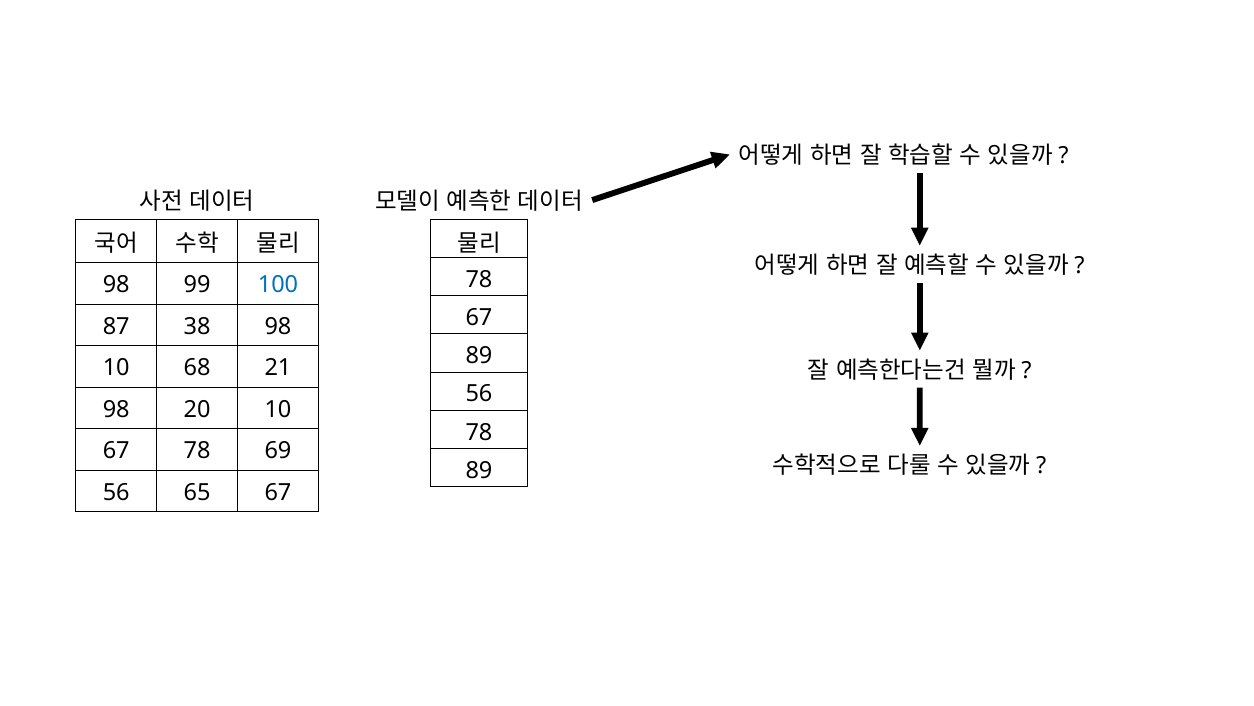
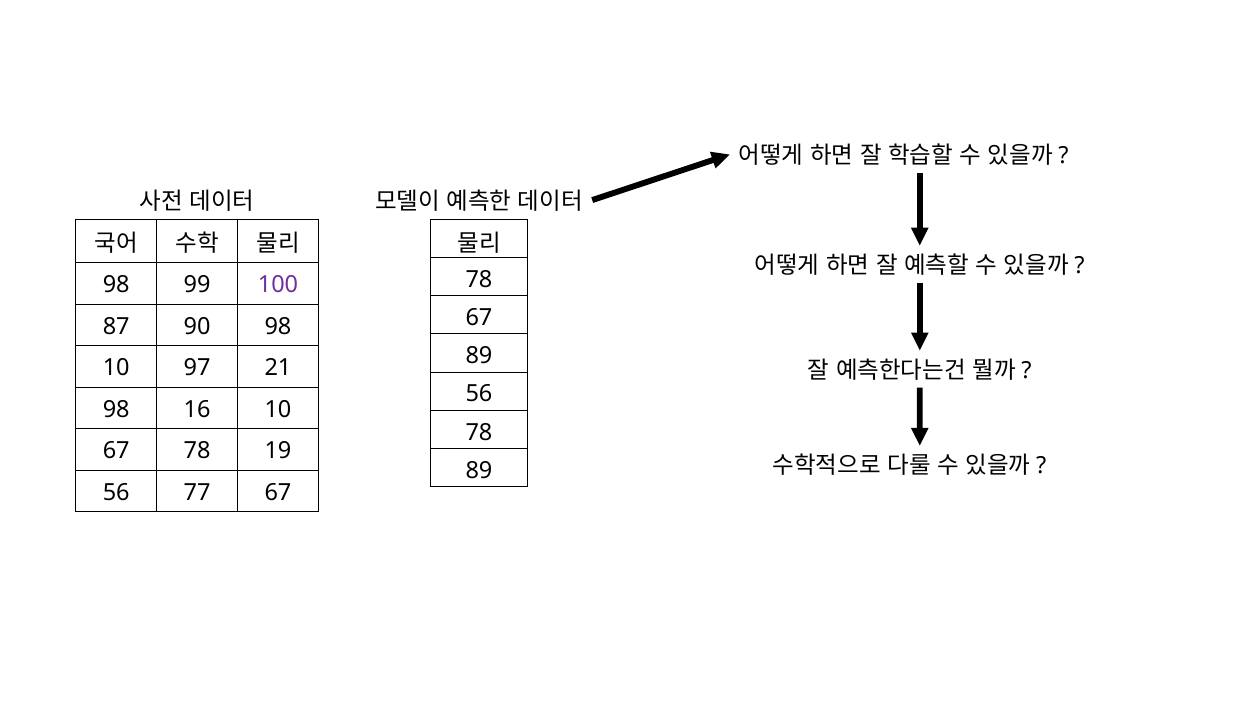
100 colour: blue -> purple (278, 285)
38: 38 -> 90 (197, 326)
68: 68 -> 97 (197, 368)
20: 20 -> 16 (197, 409)
69: 69 -> 19 (278, 450)
65: 65 -> 77 (197, 492)
